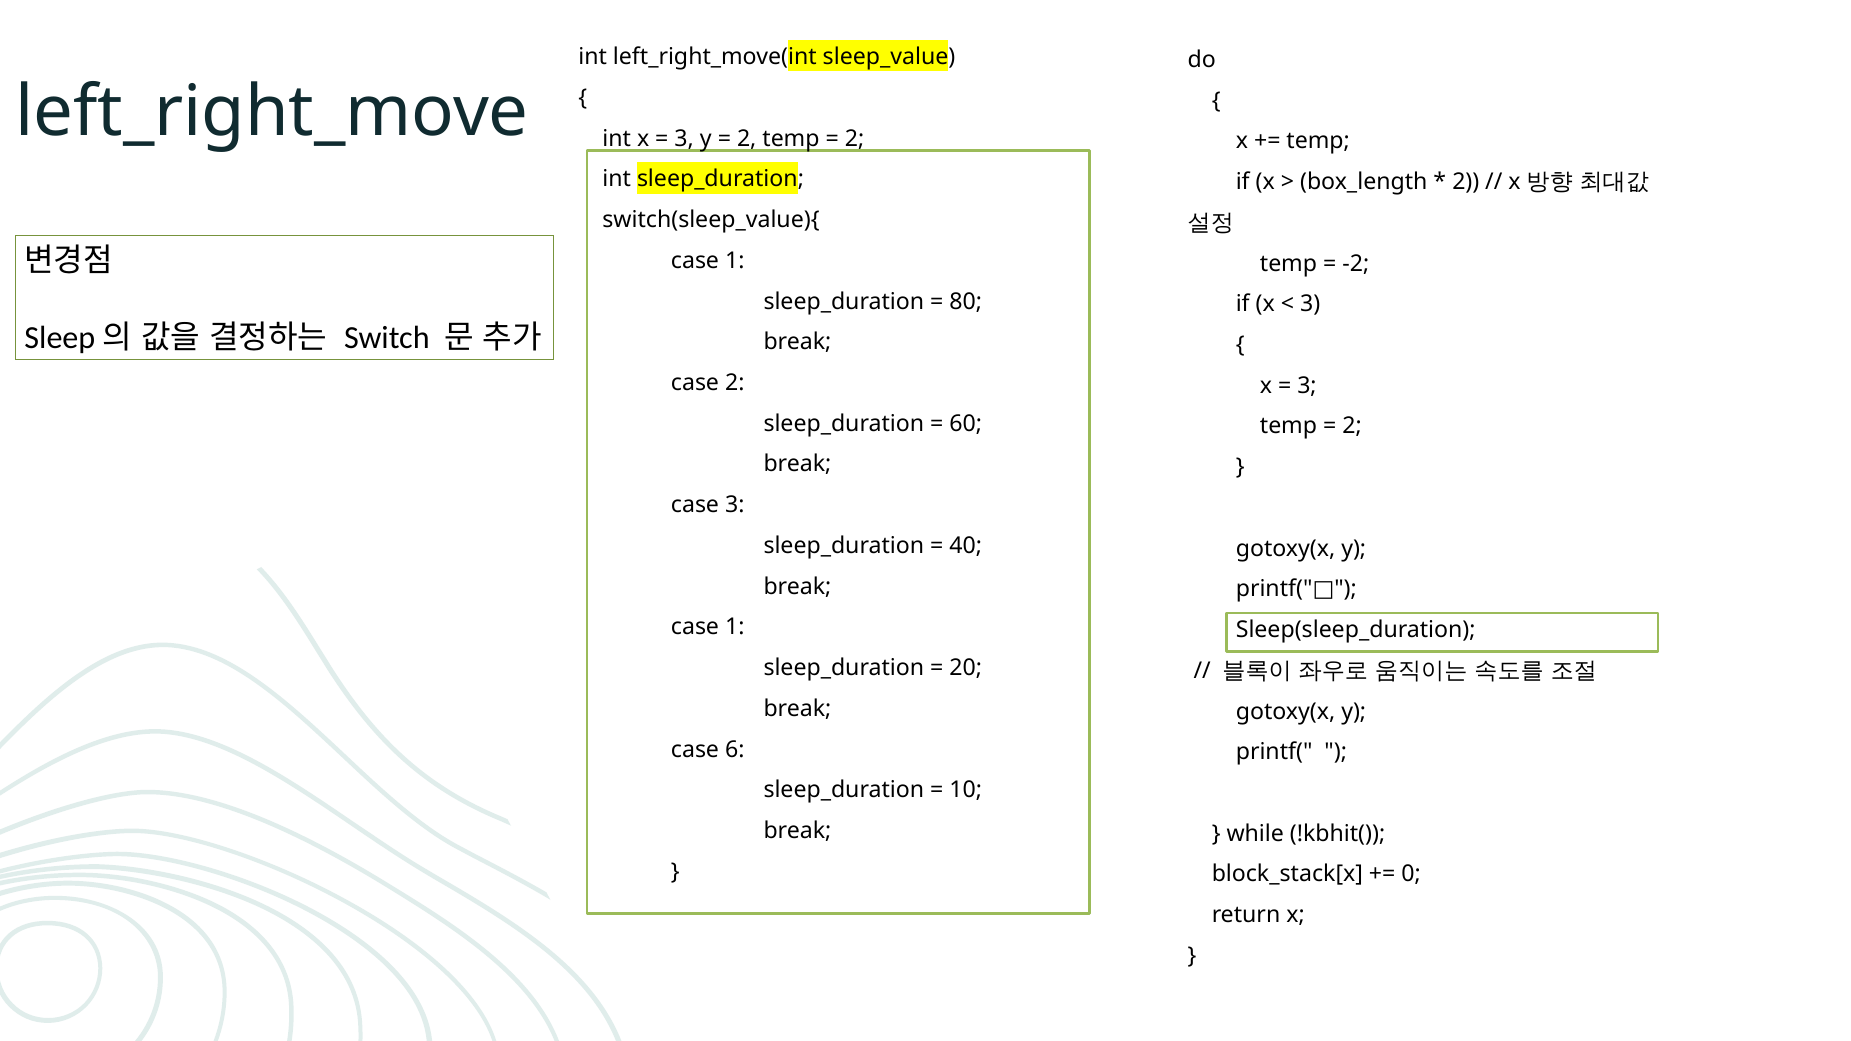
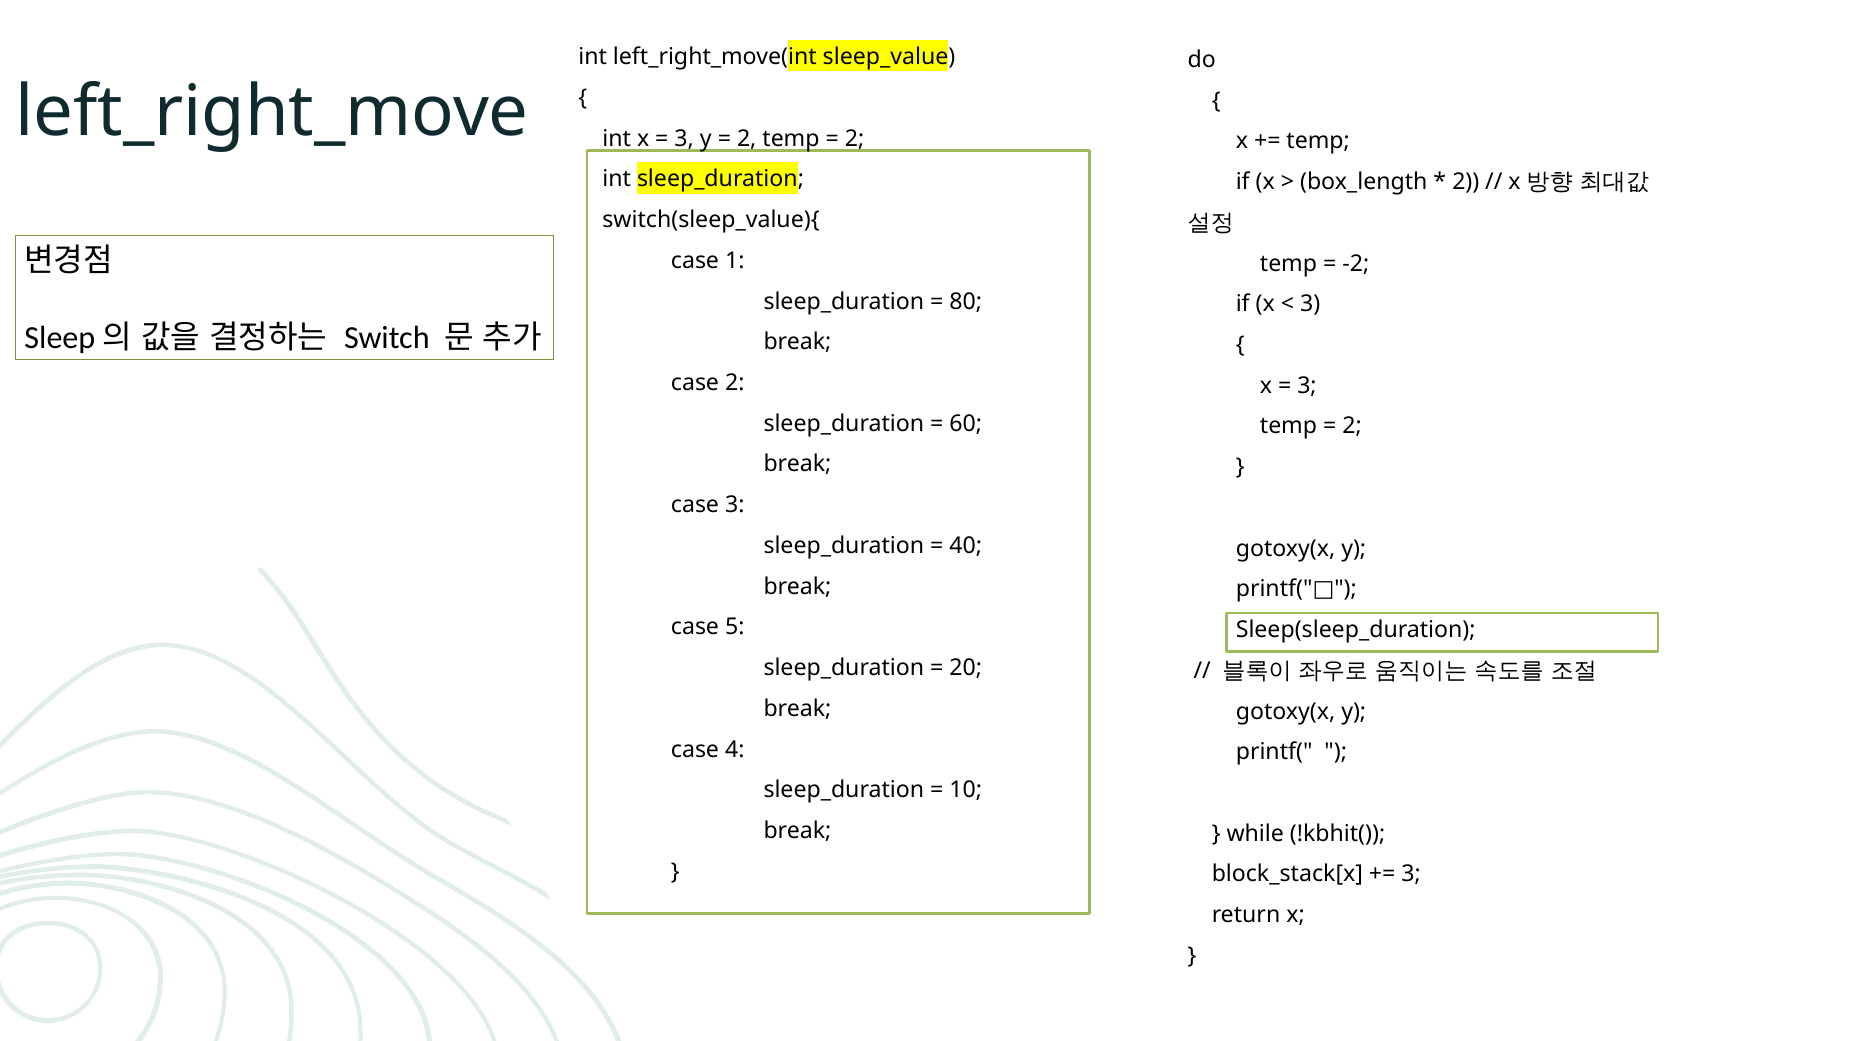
1: 1 -> 5 (735, 627)
6: 6 -> 4 (735, 750)
0: 0 -> 3 (1411, 874)
